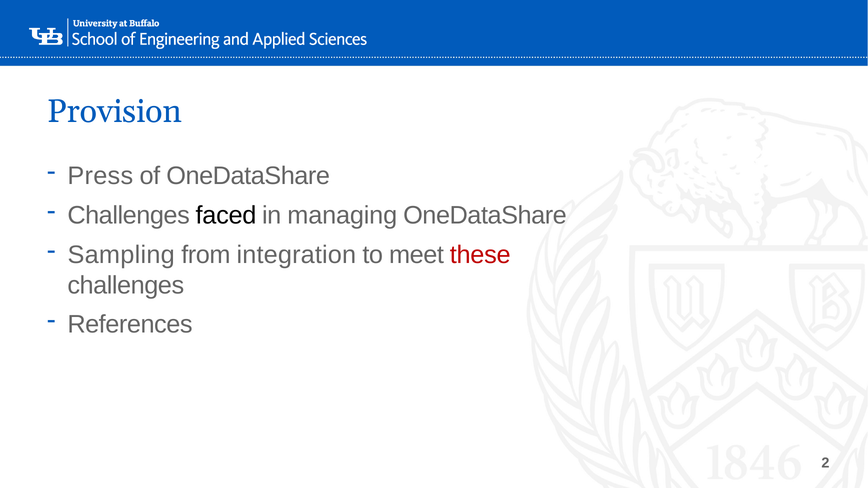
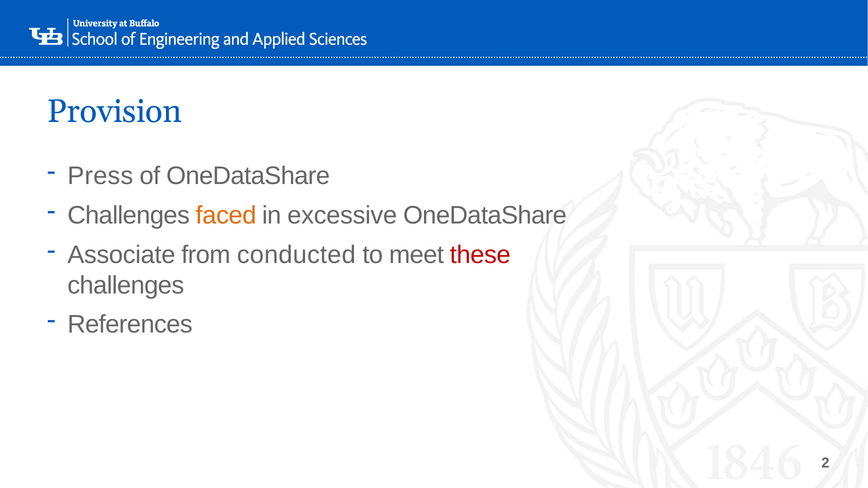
faced colour: black -> orange (226, 216)
managing: managing -> excessive (342, 216)
Sampling: Sampling -> Associate (121, 255)
integration: integration -> conducted (296, 255)
